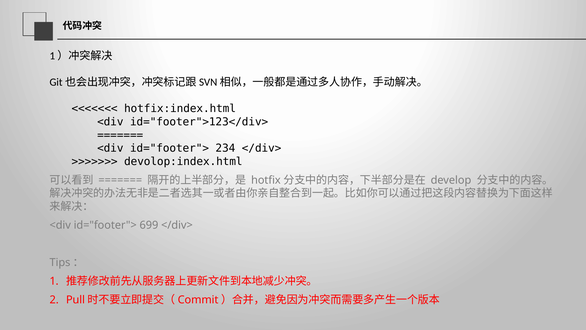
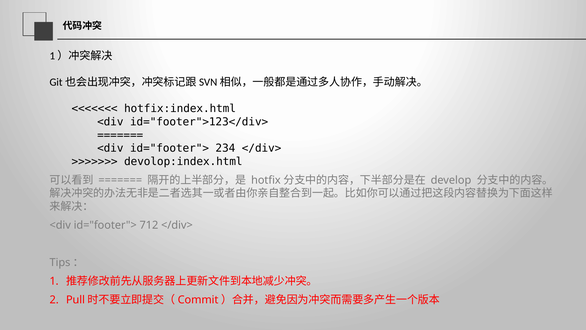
699: 699 -> 712 (149, 225)
